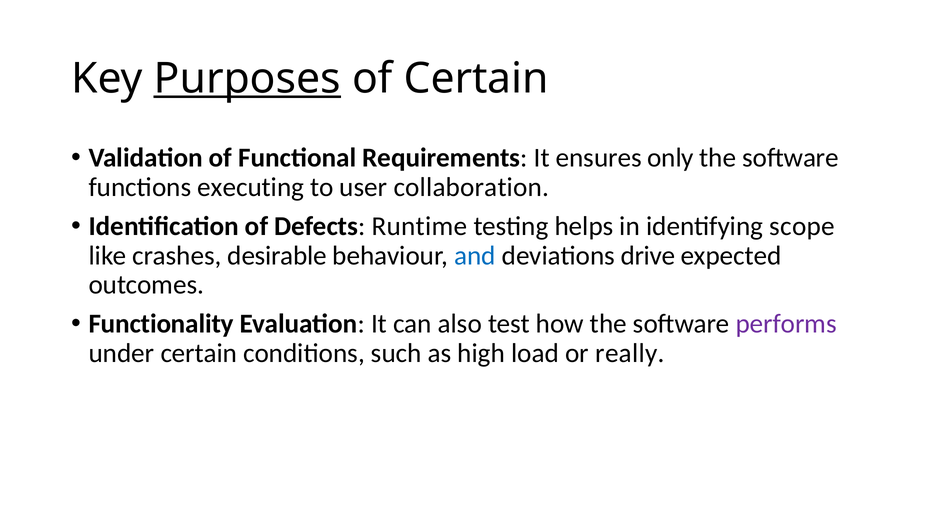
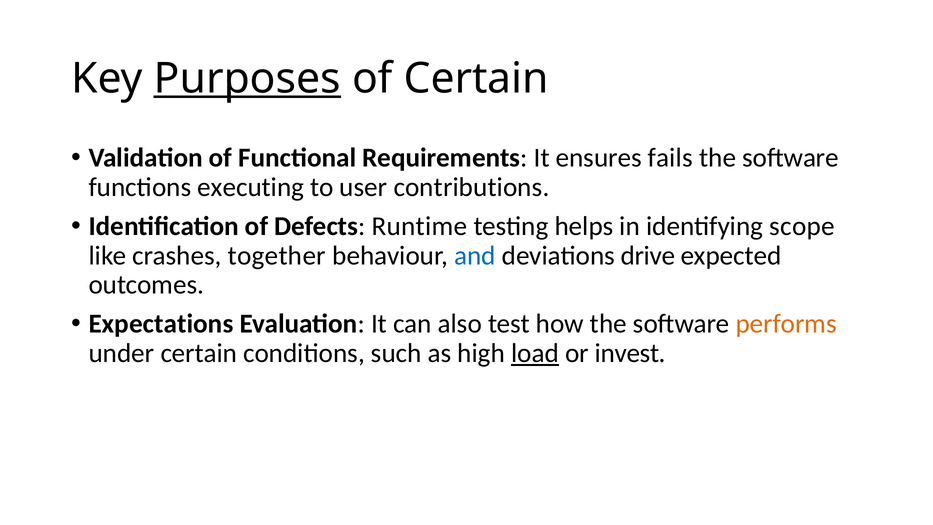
only: only -> fails (670, 158)
collaboration: collaboration -> contributions (471, 187)
desirable: desirable -> together (277, 255)
Functionality: Functionality -> Expectations (161, 324)
performs colour: purple -> orange (786, 324)
load underline: none -> present (535, 353)
really: really -> invest (630, 353)
